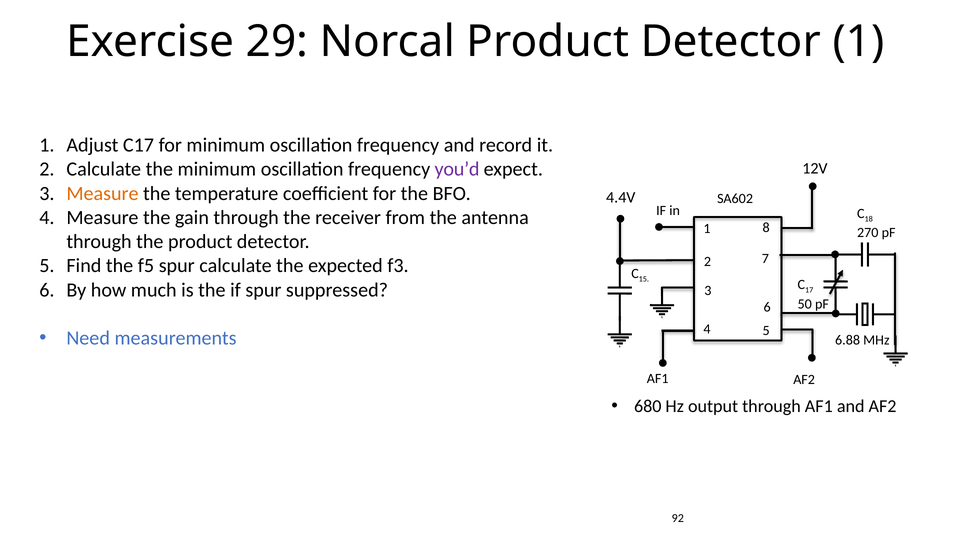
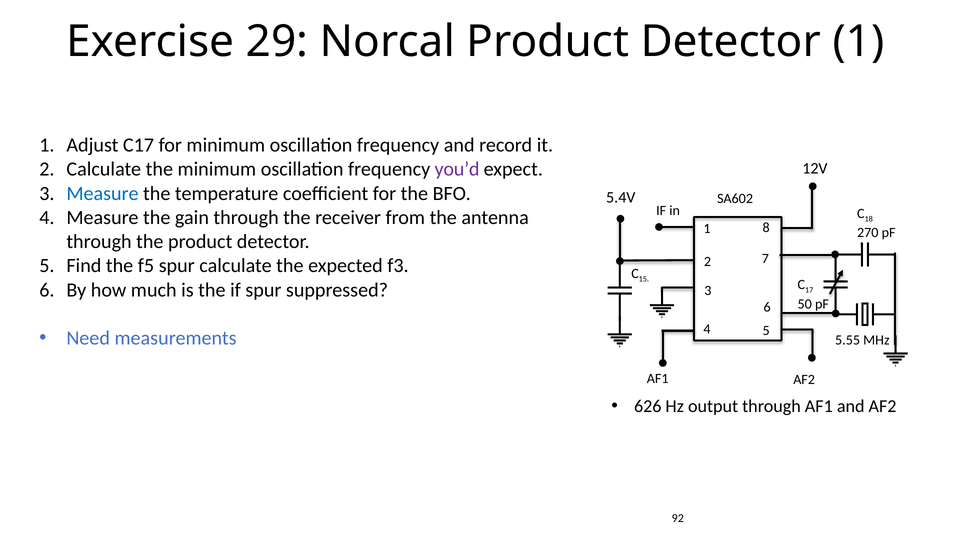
Measure colour: orange -> blue (102, 193)
4.4V: 4.4V -> 5.4V (621, 197)
6.88: 6.88 -> 5.55 (848, 340)
680: 680 -> 626 (648, 406)
